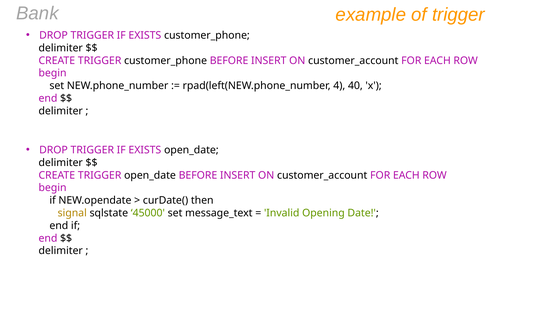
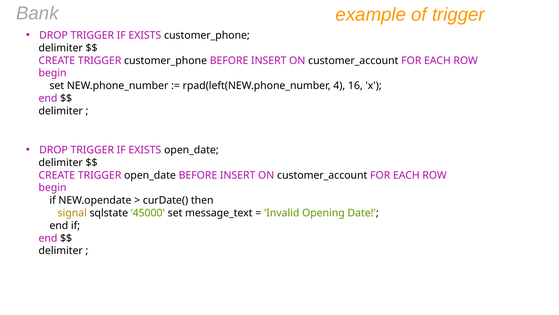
40: 40 -> 16 (355, 86)
